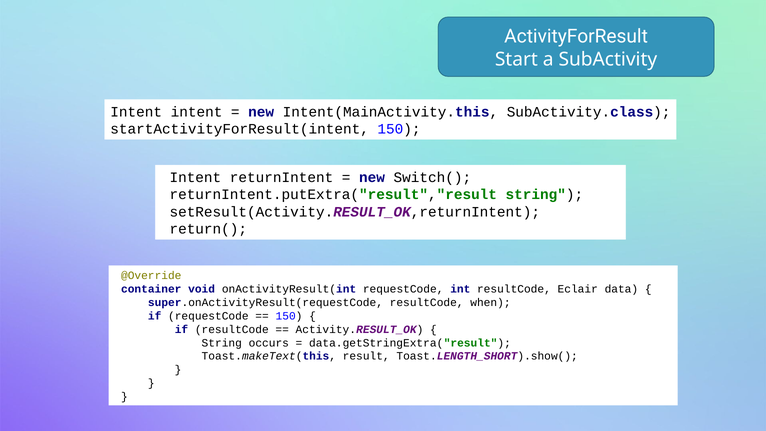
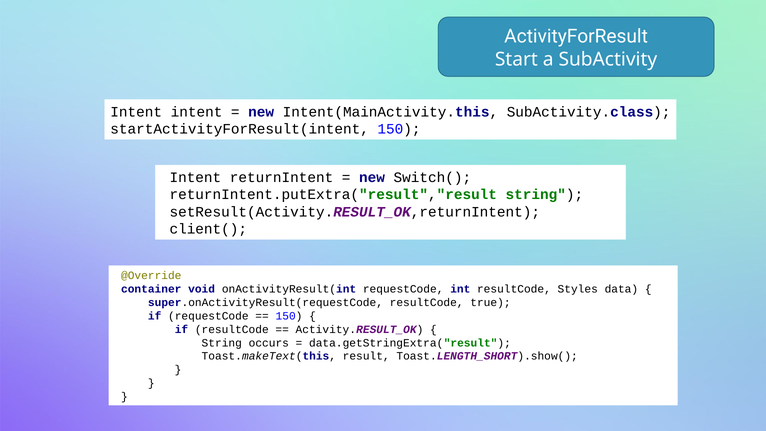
return(: return( -> client( (208, 229)
Eclair: Eclair -> Styles (578, 289)
when: when -> true (490, 303)
